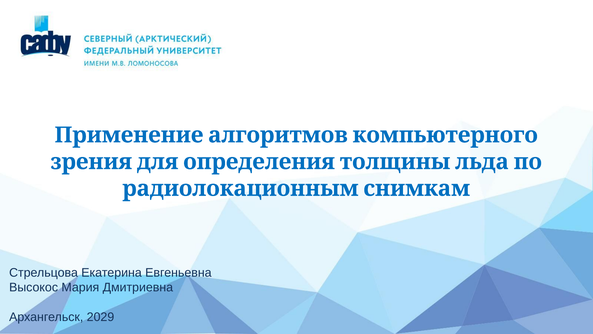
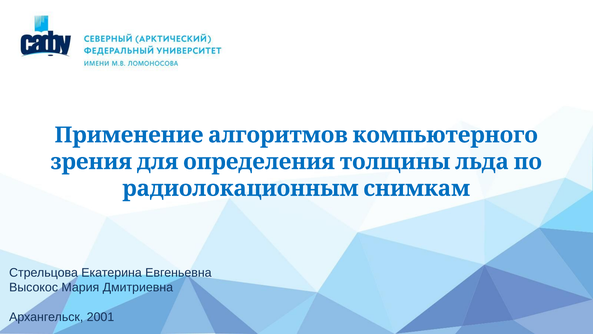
2029: 2029 -> 2001 (100, 317)
